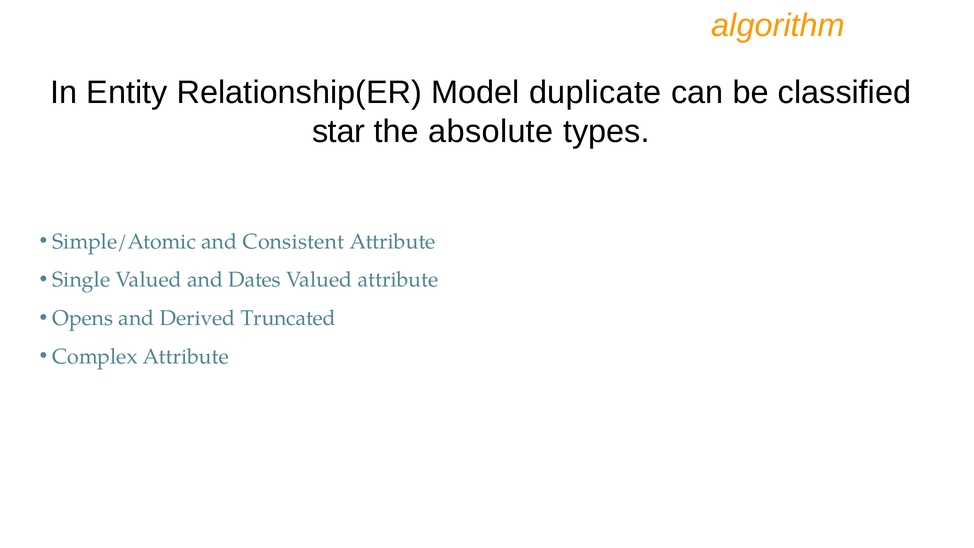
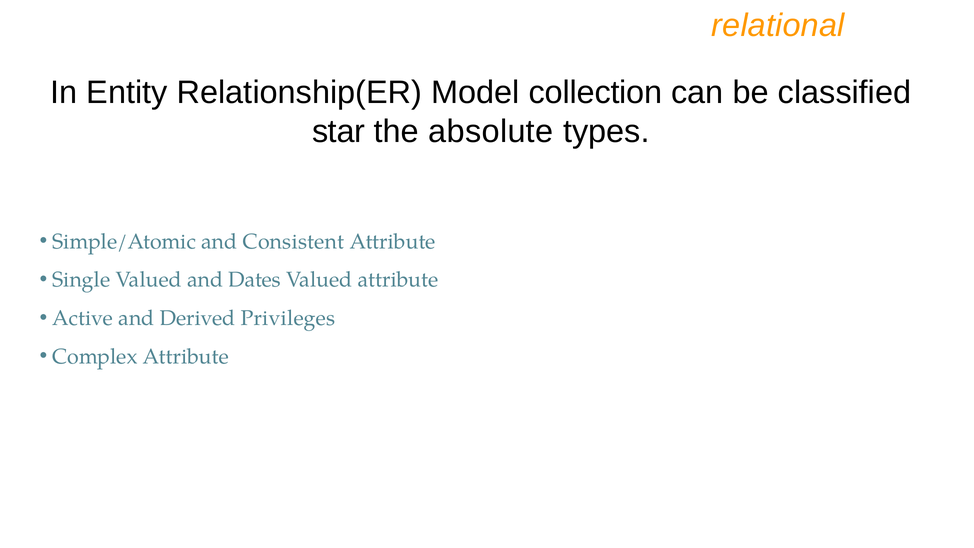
algorithm: algorithm -> relational (778, 25)
duplicate: duplicate -> collection (596, 93)
Opens: Opens -> Active (83, 318)
Truncated: Truncated -> Privileges (288, 318)
